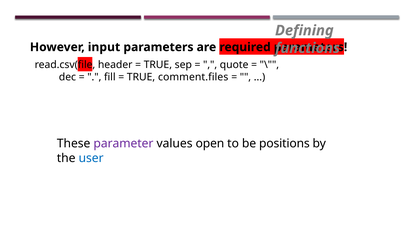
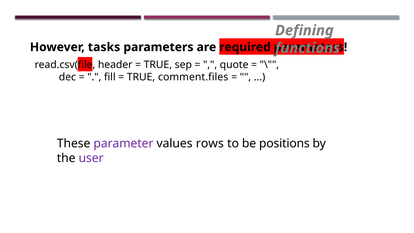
input: input -> tasks (104, 47)
open: open -> rows (210, 143)
user colour: blue -> purple (91, 158)
